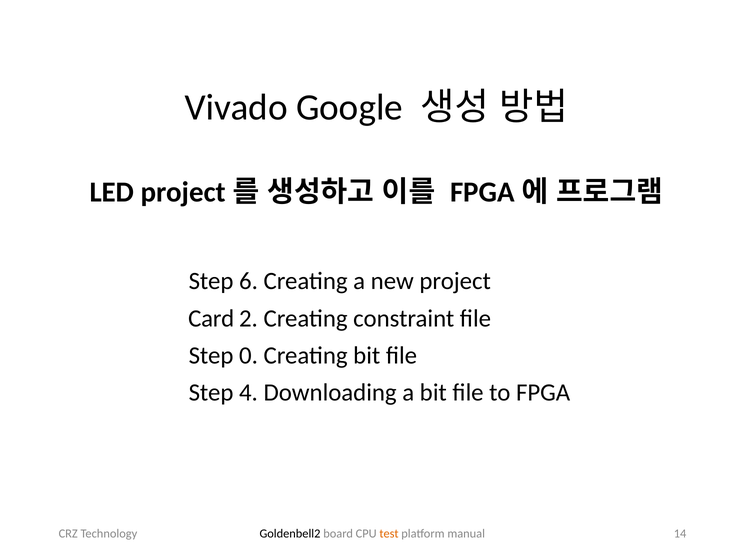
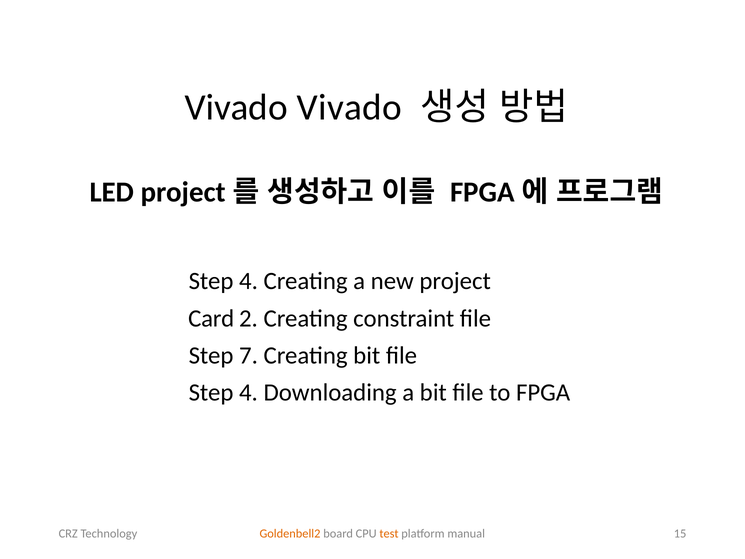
Vivado Google: Google -> Vivado (349, 107)
6: 6 -> 4 (248, 281)
0: 0 -> 7 (248, 355)
Goldenbell2 colour: black -> orange (290, 533)
14: 14 -> 15 (680, 533)
